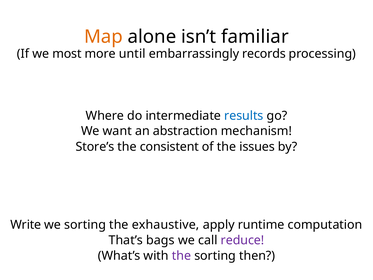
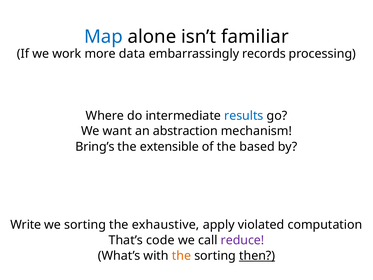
Map colour: orange -> blue (103, 37)
most: most -> work (67, 54)
until: until -> data (132, 54)
Store’s: Store’s -> Bring’s (95, 147)
consistent: consistent -> extensible (169, 147)
issues: issues -> based (257, 147)
runtime: runtime -> violated (261, 224)
bags: bags -> code (160, 240)
the colour: purple -> orange (181, 256)
then underline: none -> present (257, 256)
